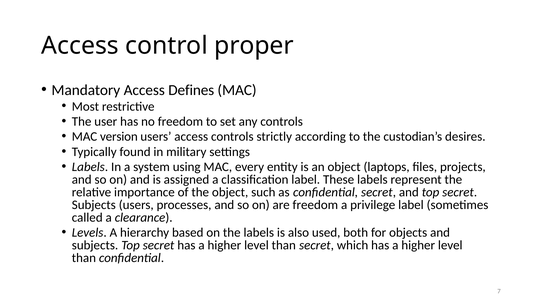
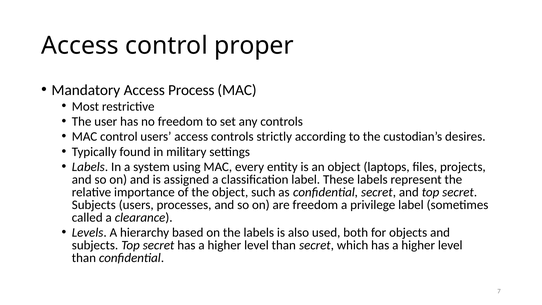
Defines: Defines -> Process (191, 90)
MAC version: version -> control (119, 137)
